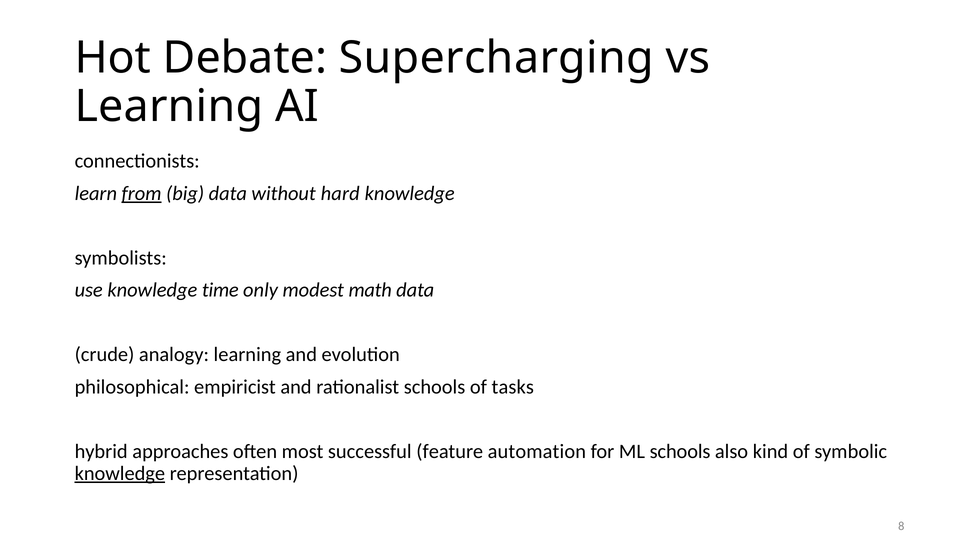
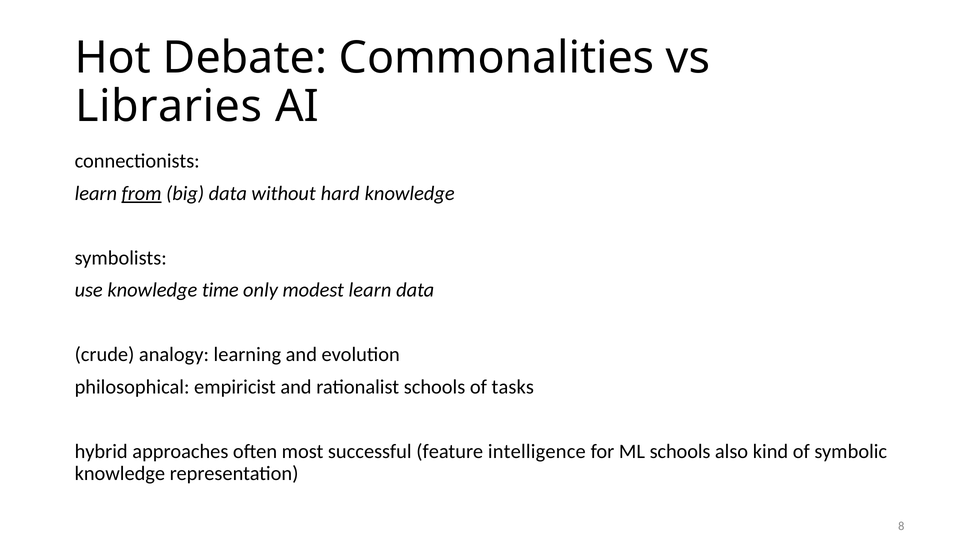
Supercharging: Supercharging -> Commonalities (497, 58)
Learning: Learning -> Libraries (169, 106)
modest math: math -> learn (370, 290)
automation: automation -> intelligence (537, 451)
knowledge underline: present -> none (120, 473)
